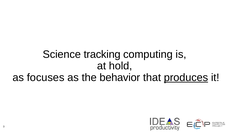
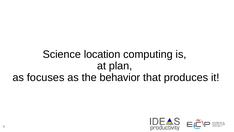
tracking: tracking -> location (102, 54)
hold: hold -> plan (121, 66)
produces underline: present -> none (186, 77)
